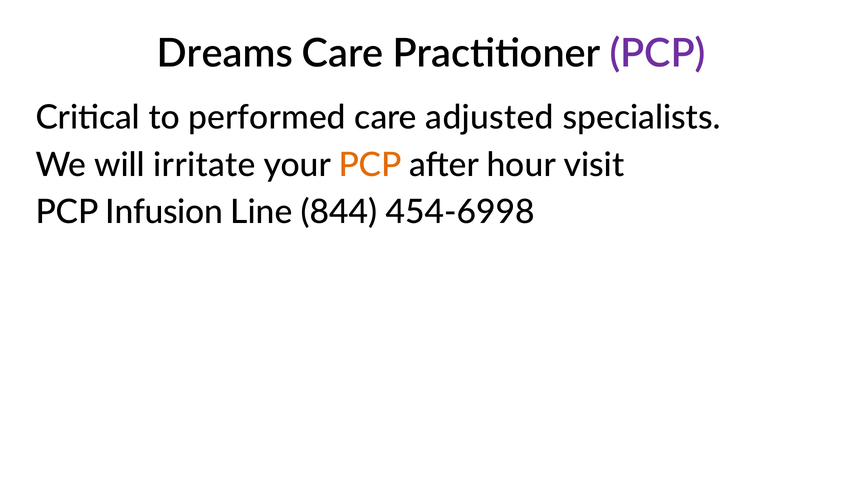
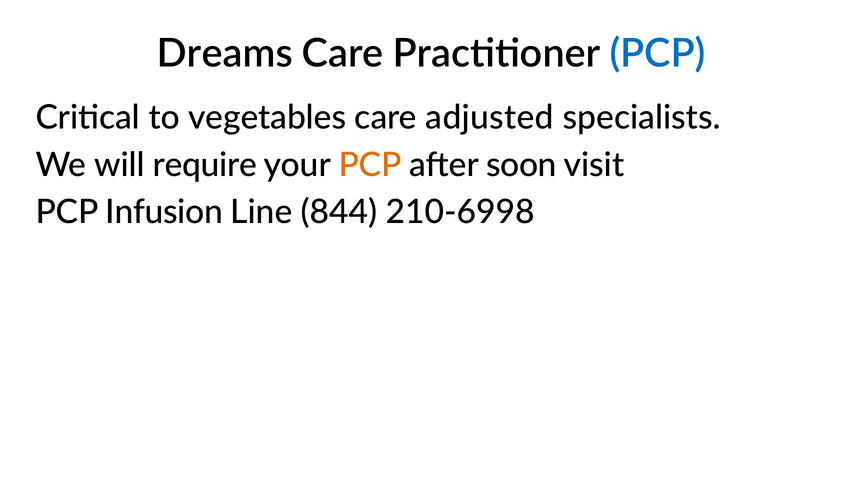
PCP colour: purple -> blue (658, 54)
performed: performed -> vegetables (267, 118)
irritate: irritate -> require (205, 165)
hour: hour -> soon (521, 165)
454-6998: 454-6998 -> 210-6998 (460, 212)
